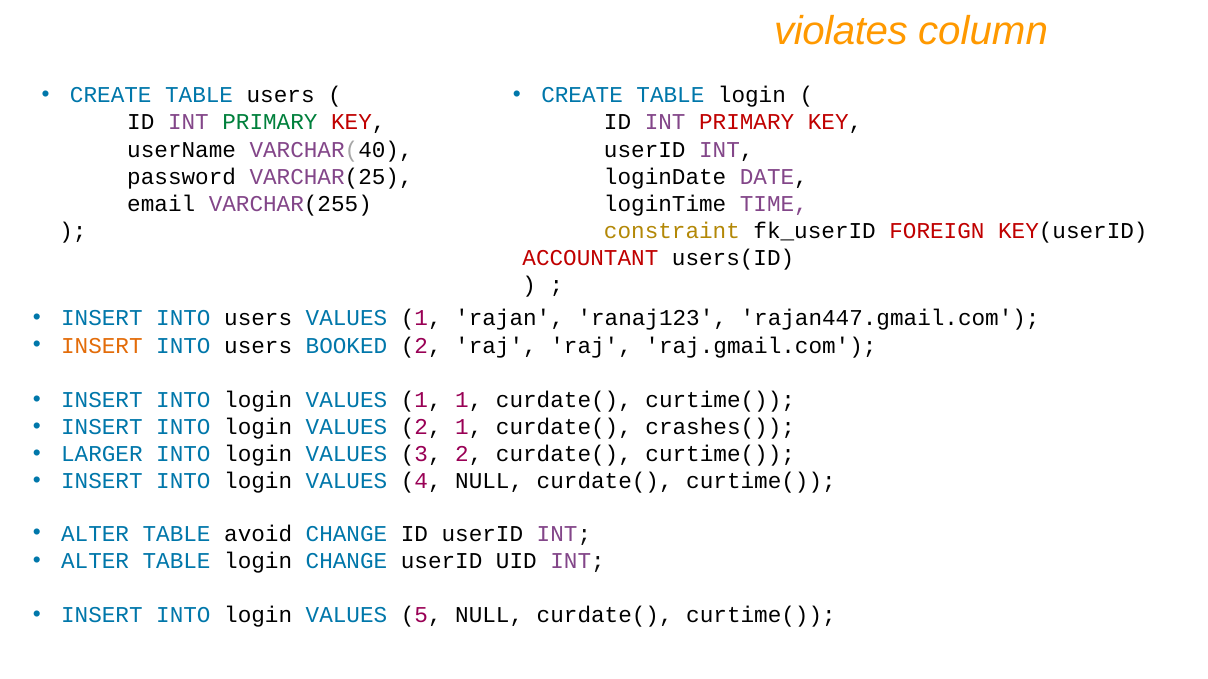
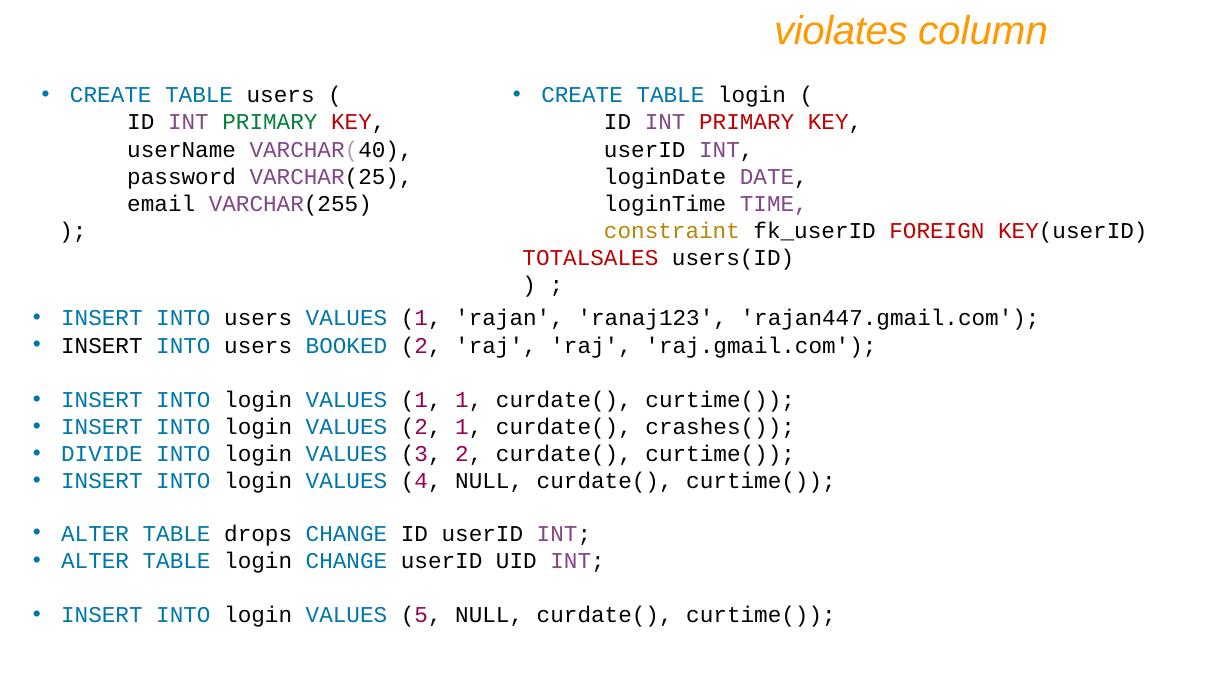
ACCOUNTANT: ACCOUNTANT -> TOTALSALES (590, 258)
INSERT colour: orange -> black (102, 346)
LARGER: LARGER -> DIVIDE (102, 455)
avoid: avoid -> drops (258, 534)
